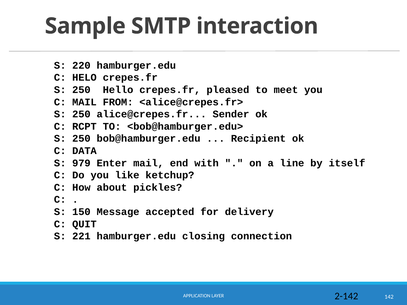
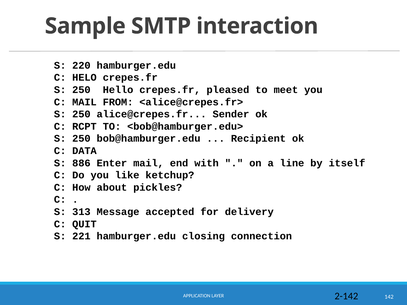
979: 979 -> 886 (81, 163)
150: 150 -> 313 (81, 212)
